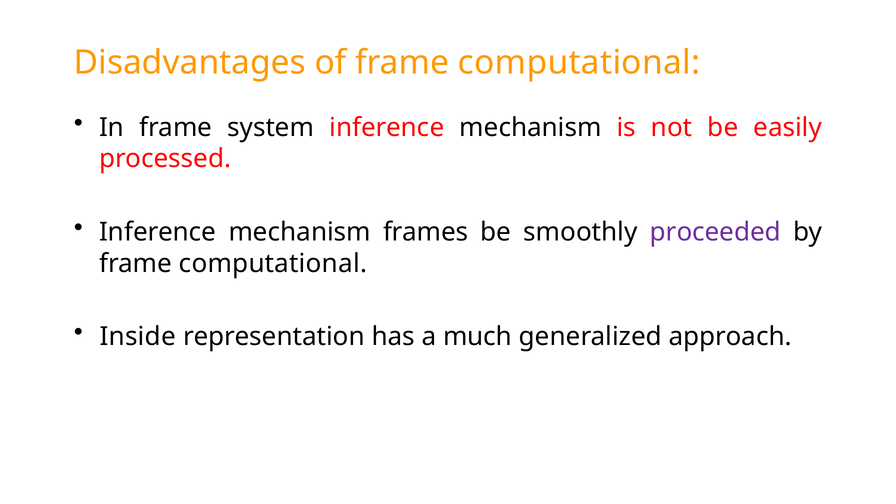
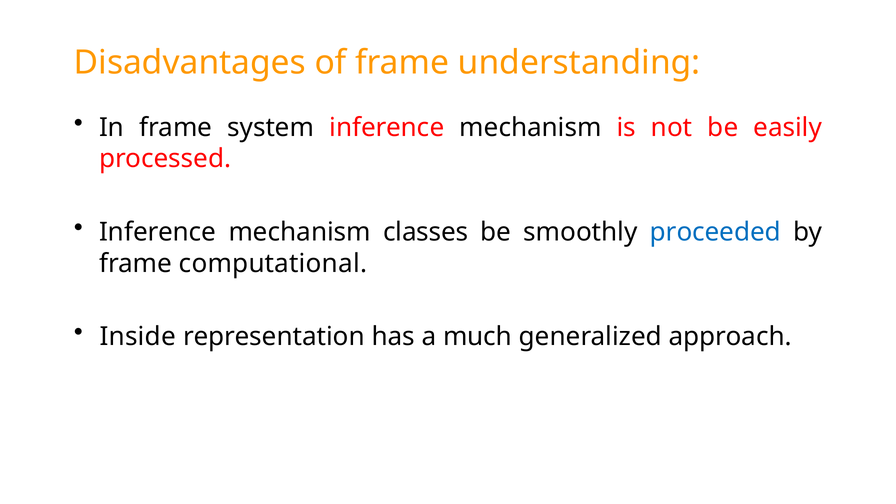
of frame computational: computational -> understanding (579, 63)
frames: frames -> classes (426, 232)
proceeded colour: purple -> blue (715, 232)
